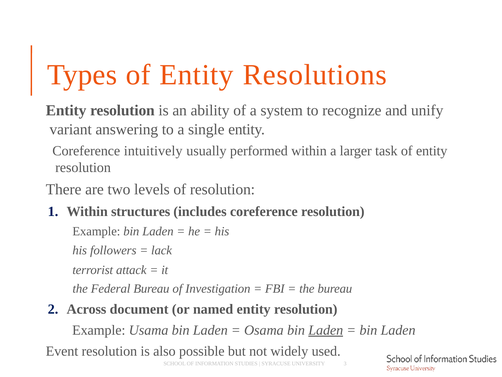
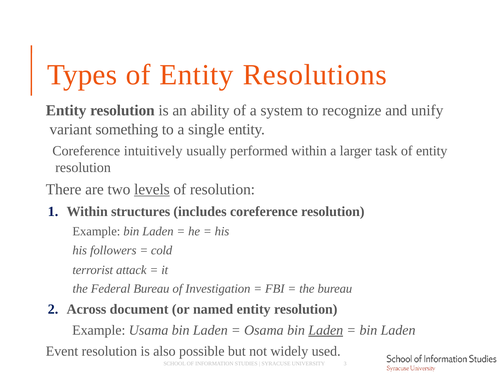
answering: answering -> something (127, 129)
levels underline: none -> present (152, 189)
lack: lack -> cold (162, 250)
